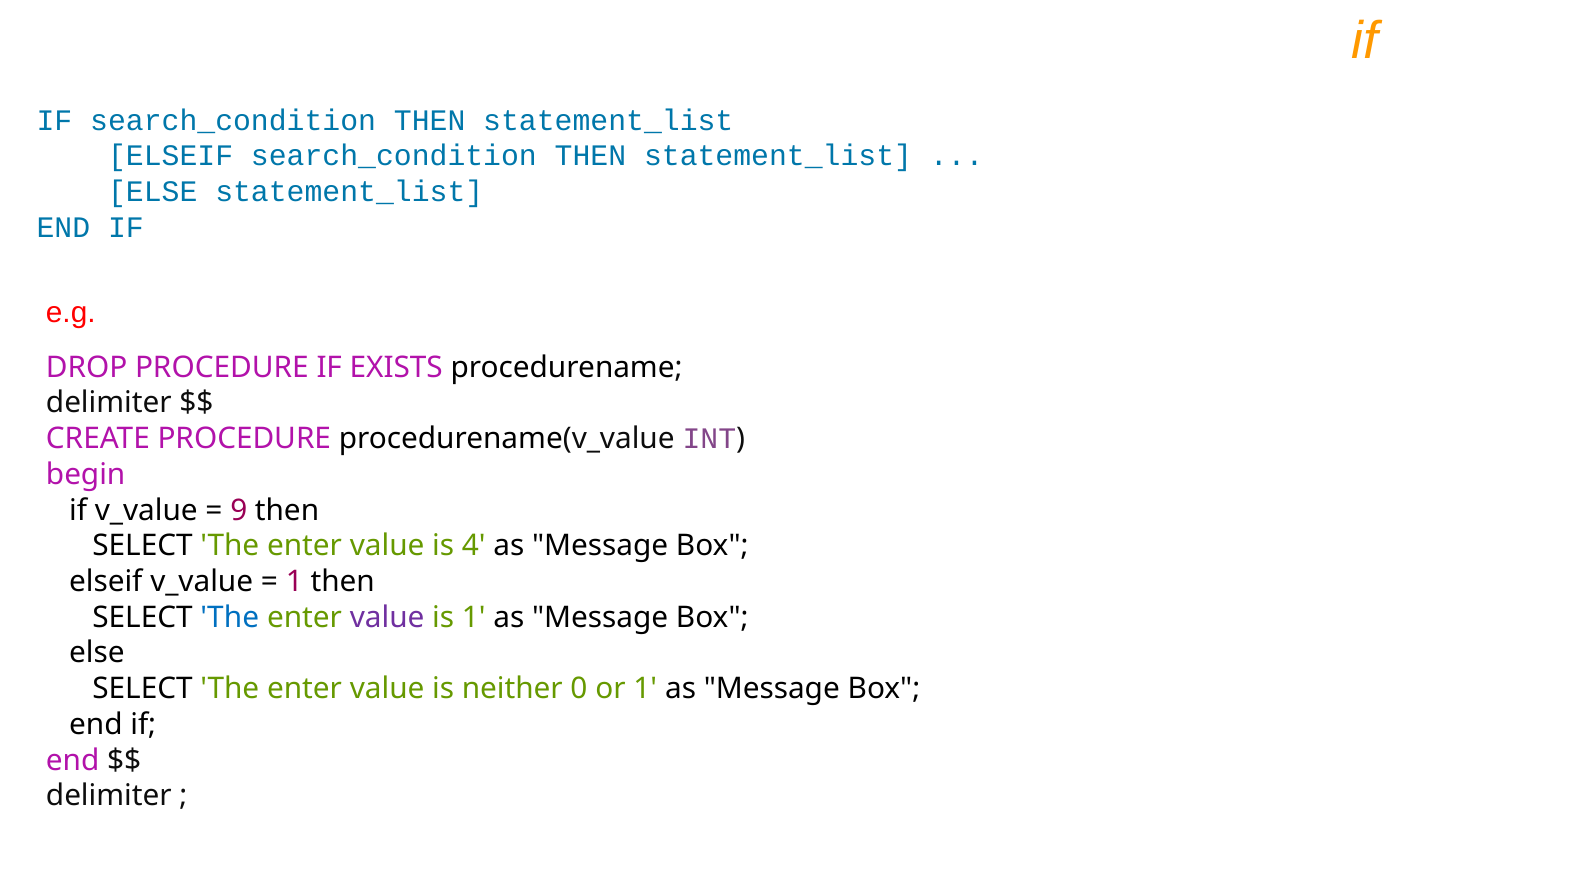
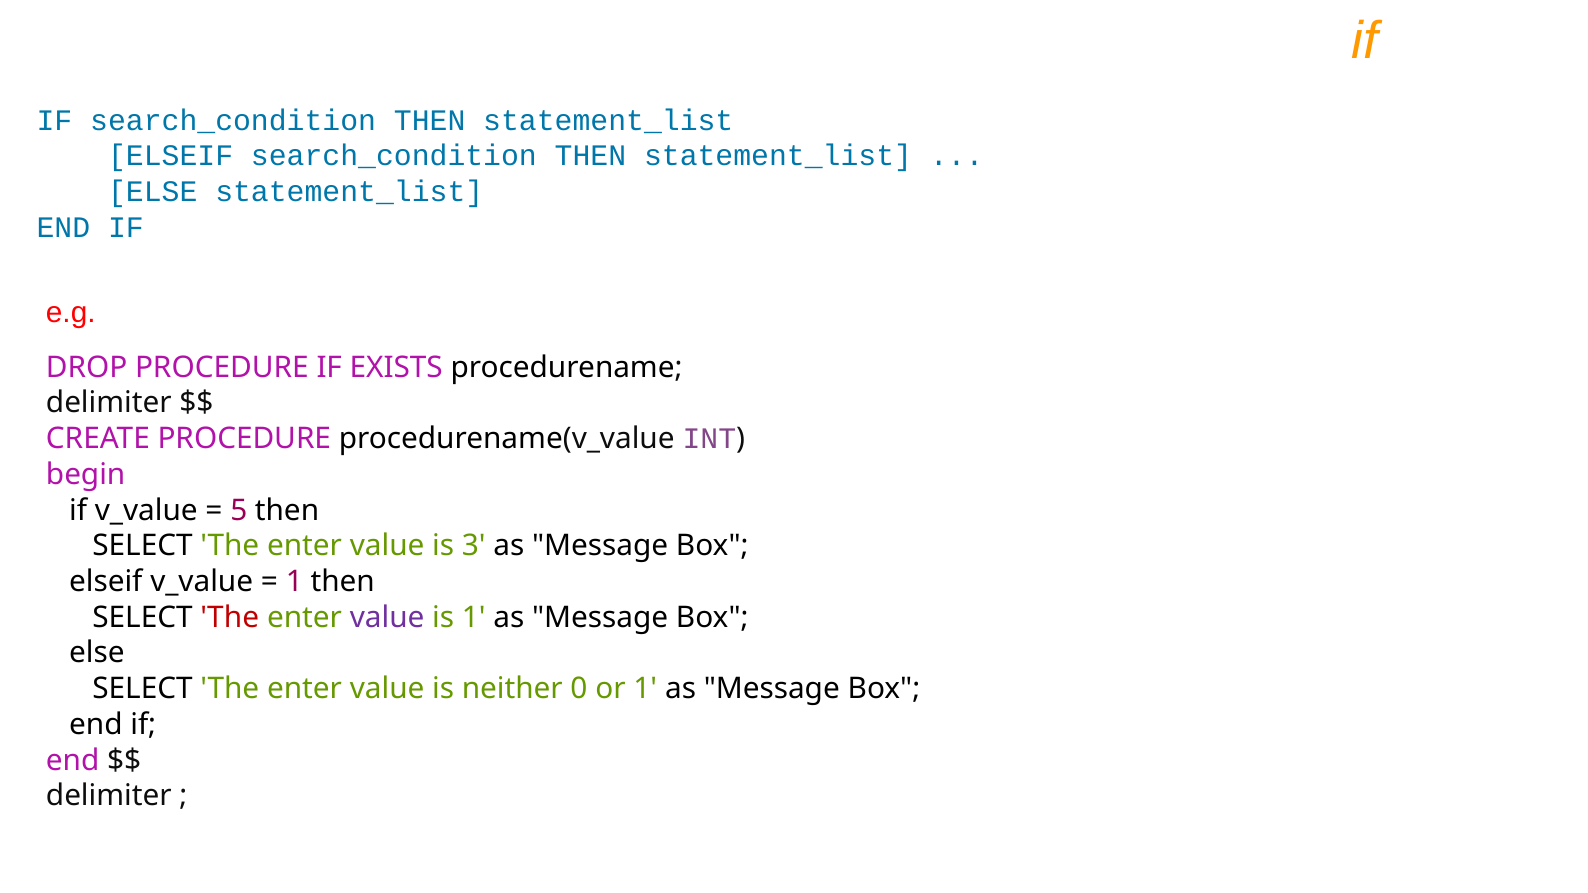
9: 9 -> 5 (239, 510)
4: 4 -> 3 (474, 546)
The colour: blue -> red (230, 618)
